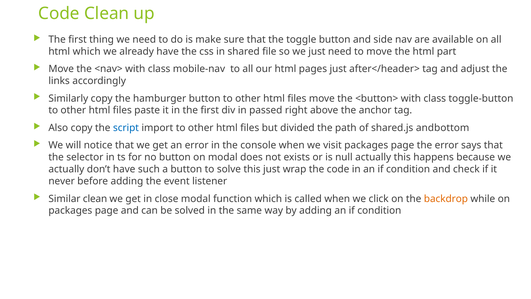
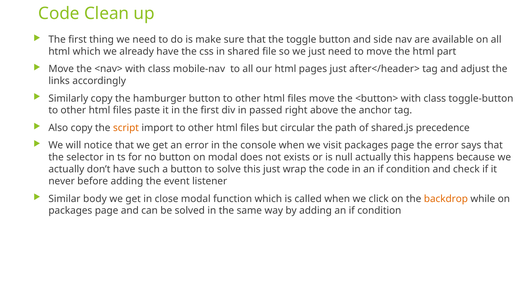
script colour: blue -> orange (126, 128)
divided: divided -> circular (297, 128)
andbottom: andbottom -> precedence (443, 128)
Similar clean: clean -> body (95, 199)
